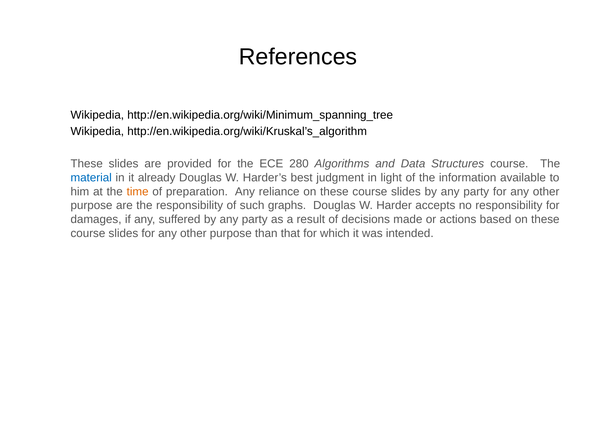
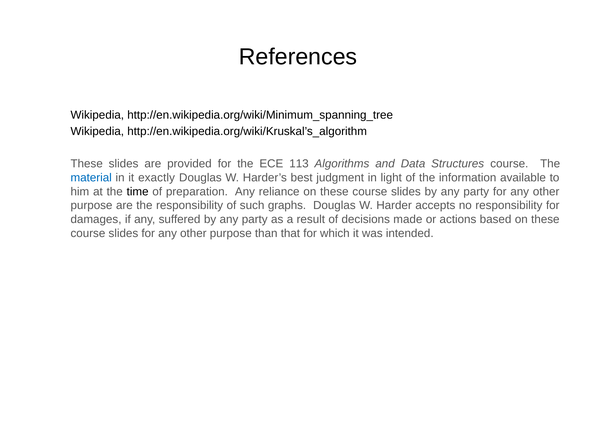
280: 280 -> 113 (299, 164)
already: already -> exactly (157, 178)
time colour: orange -> black (138, 192)
